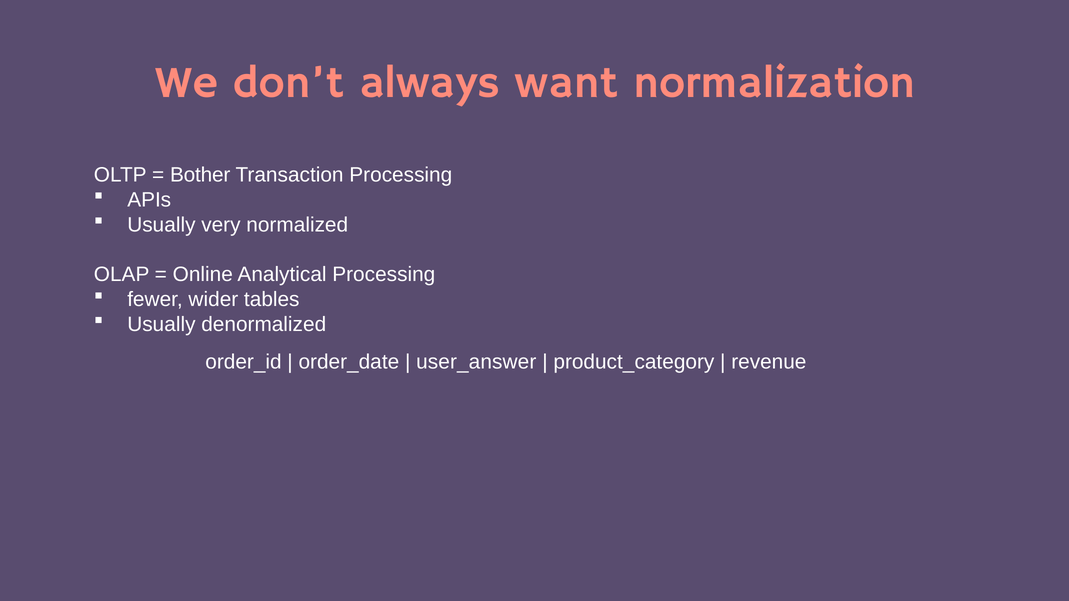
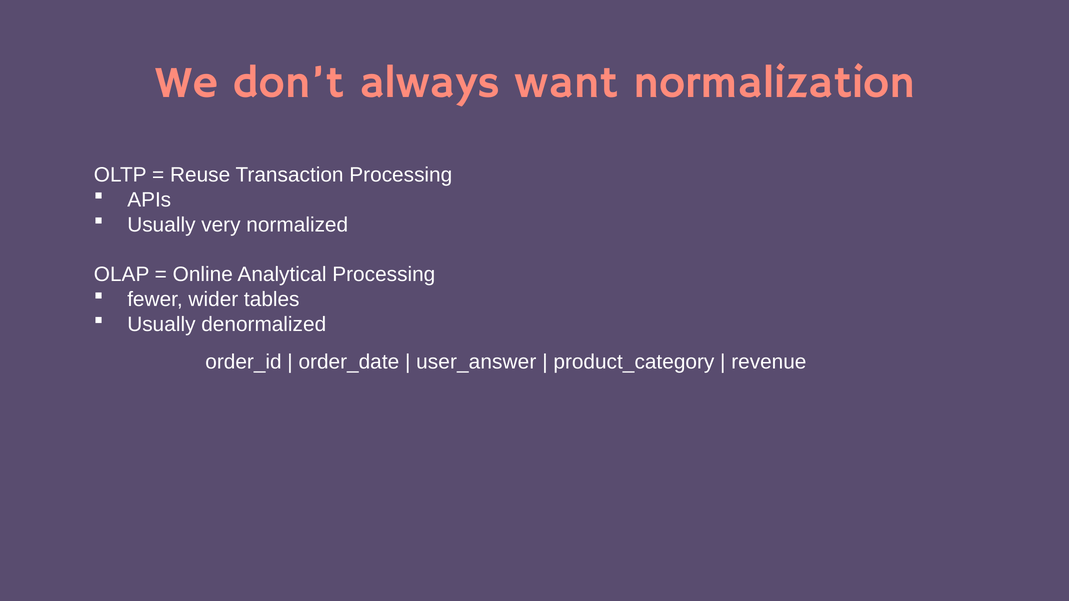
Bother: Bother -> Reuse (200, 175)
